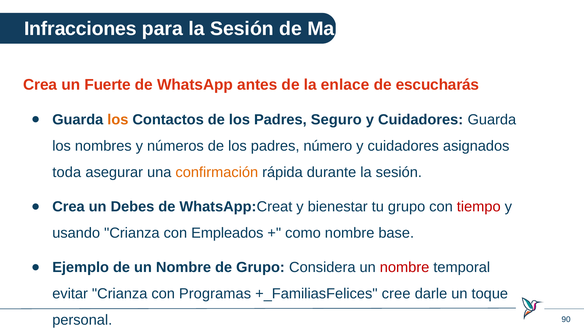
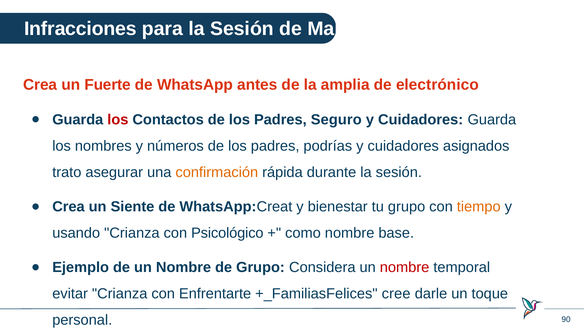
enlace: enlace -> amplia (345, 85)
escucharás: escucharás -> electrónico (437, 85)
los colour: orange -> red (118, 119)
número: número -> podrías (328, 146)
toda: toda -> trato (67, 172)
Debes: Debes -> Siente (132, 206)
tiempo colour: red -> orange (479, 206)
Empleados: Empleados -> Psicológico (227, 233)
Programas: Programas -> Enfrentarte (215, 293)
